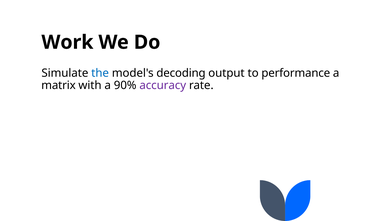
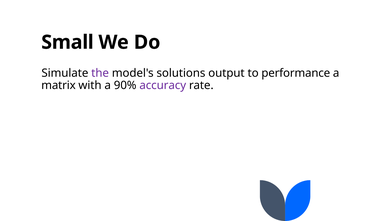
Work: Work -> Small (68, 42)
the colour: blue -> purple (100, 73)
decoding: decoding -> solutions (181, 73)
